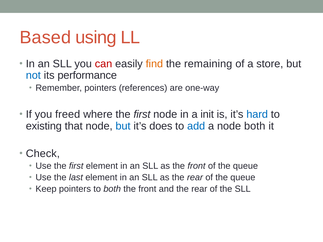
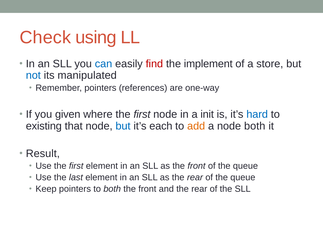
Based: Based -> Check (45, 38)
can colour: red -> blue (104, 64)
find colour: orange -> red (154, 64)
remaining: remaining -> implement (208, 64)
performance: performance -> manipulated (87, 76)
freed: freed -> given (68, 115)
does: does -> each (161, 126)
add colour: blue -> orange (196, 126)
Check: Check -> Result (43, 154)
